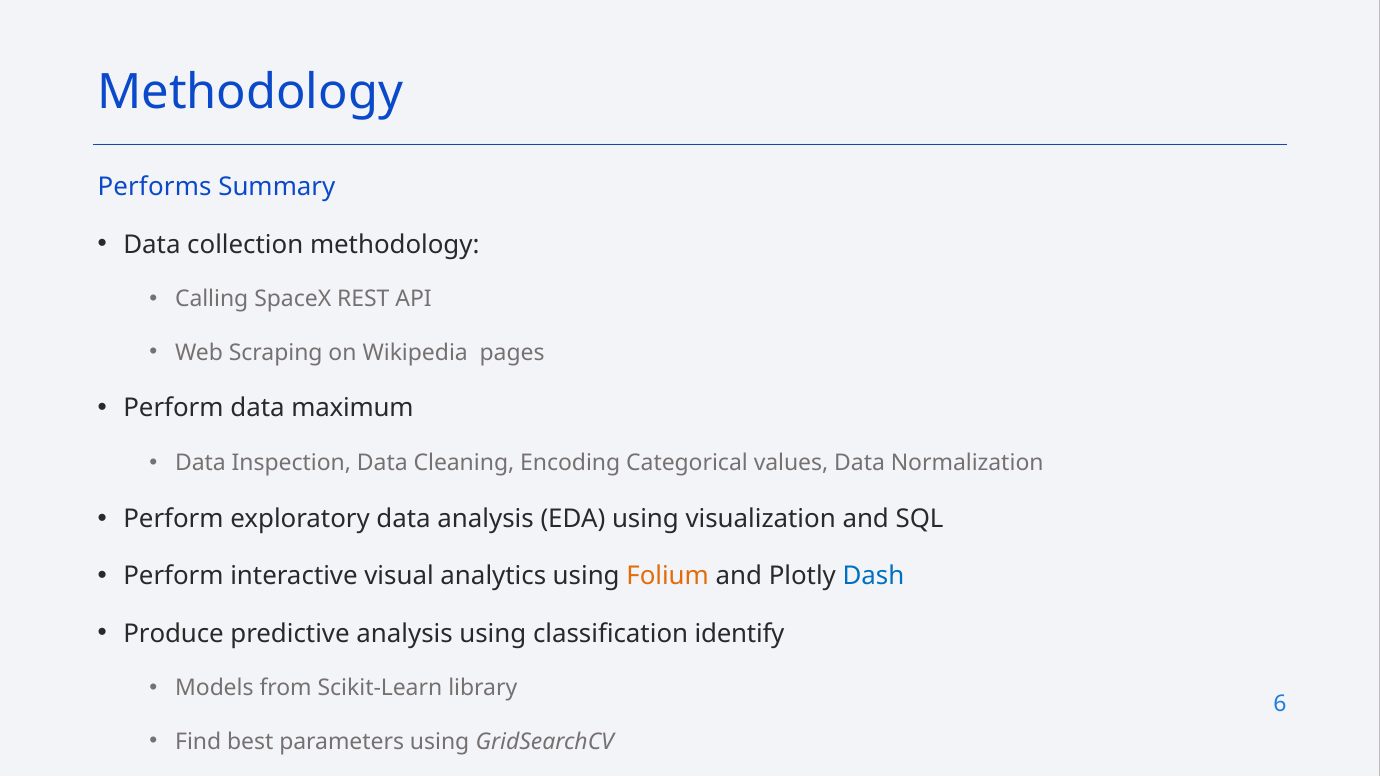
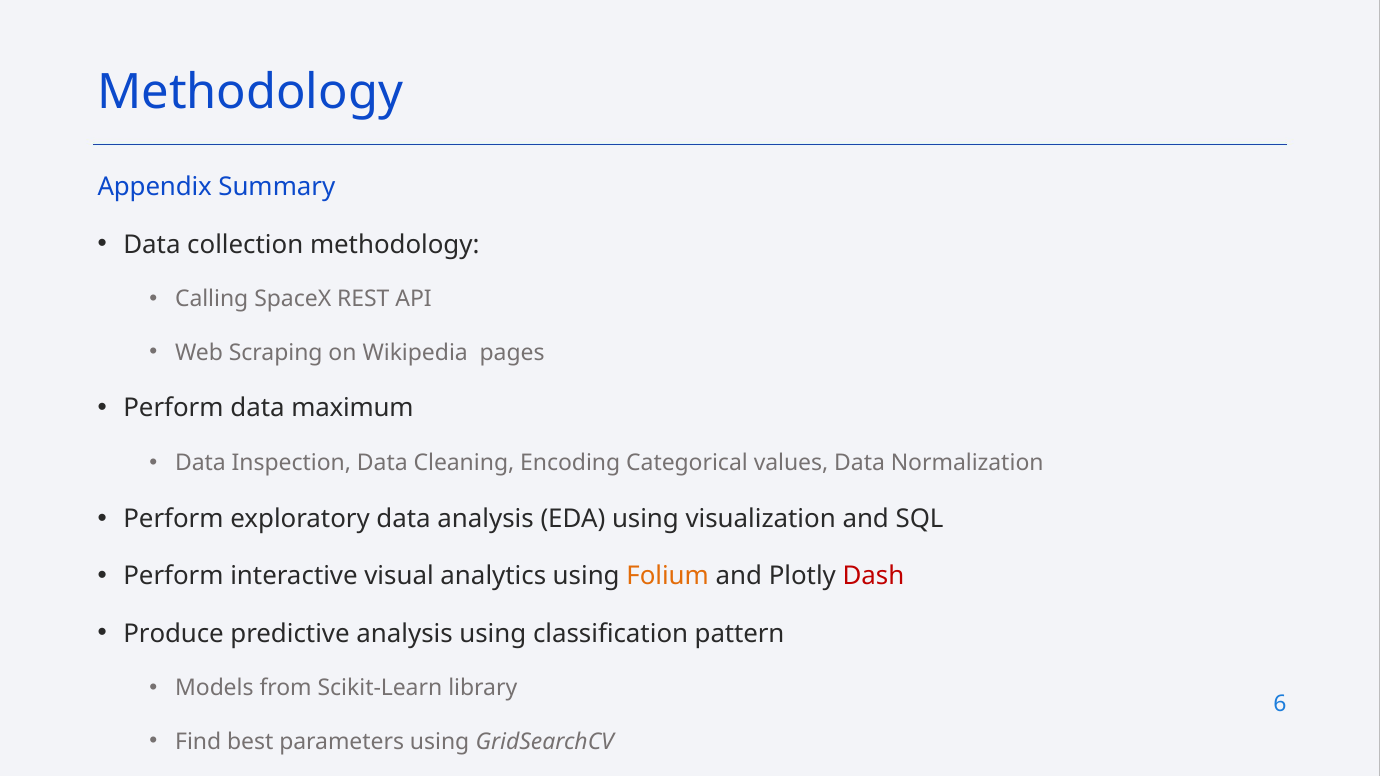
Performs: Performs -> Appendix (155, 187)
Dash colour: blue -> red (873, 576)
identify: identify -> pattern (740, 634)
